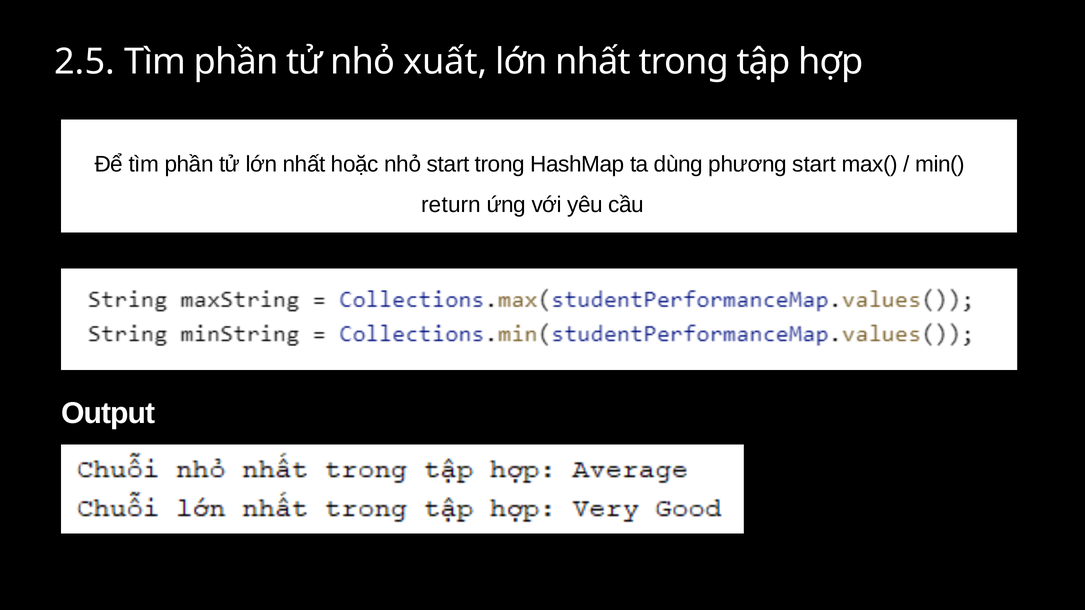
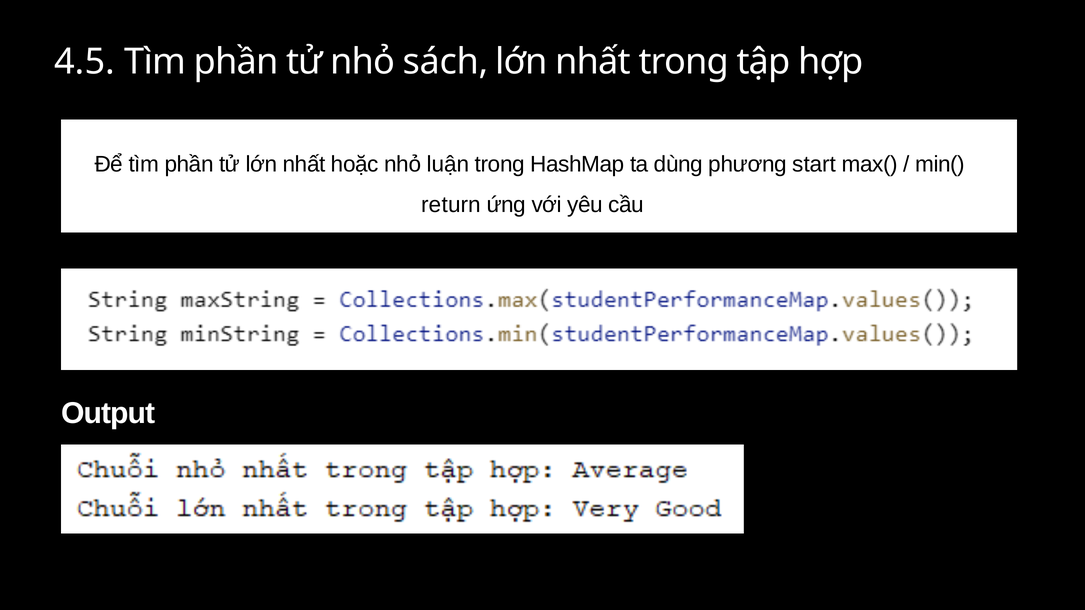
2.5: 2.5 -> 4.5 (85, 62)
xuất: xuất -> sách (445, 62)
nhỏ start: start -> luận (448, 164)
